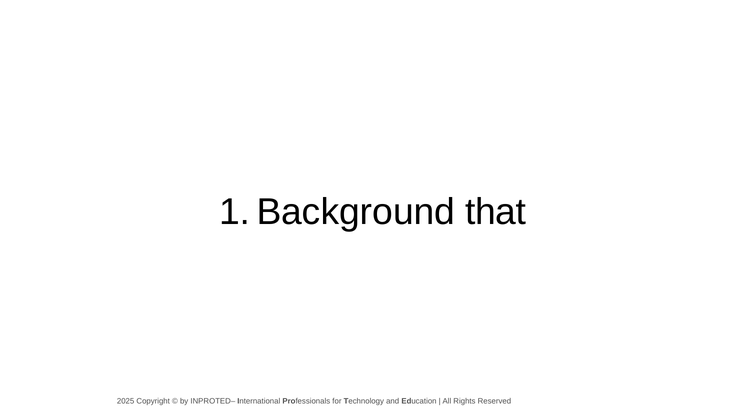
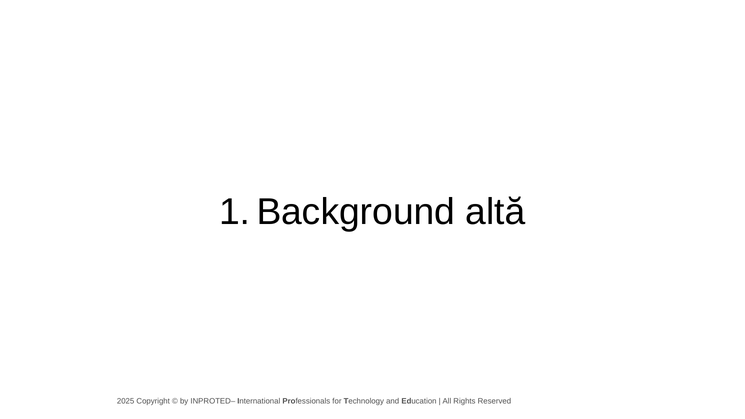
that: that -> altă (495, 212)
